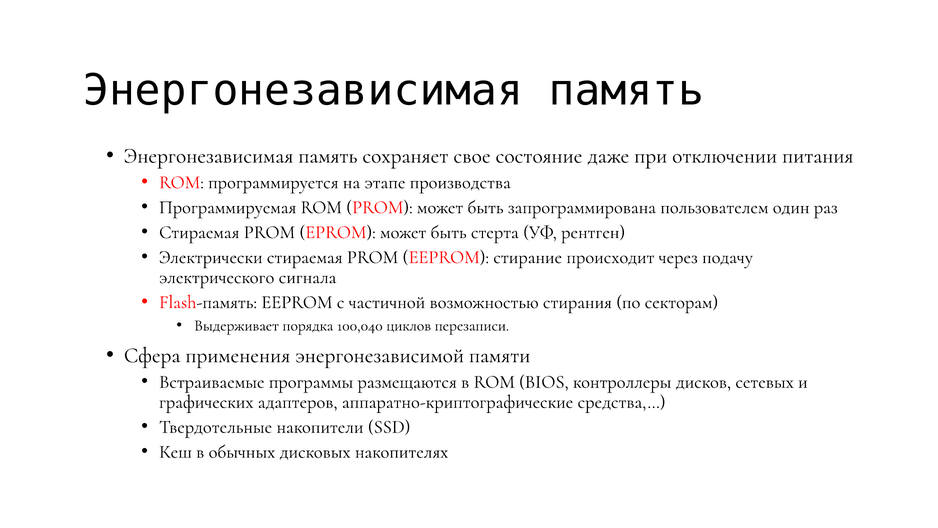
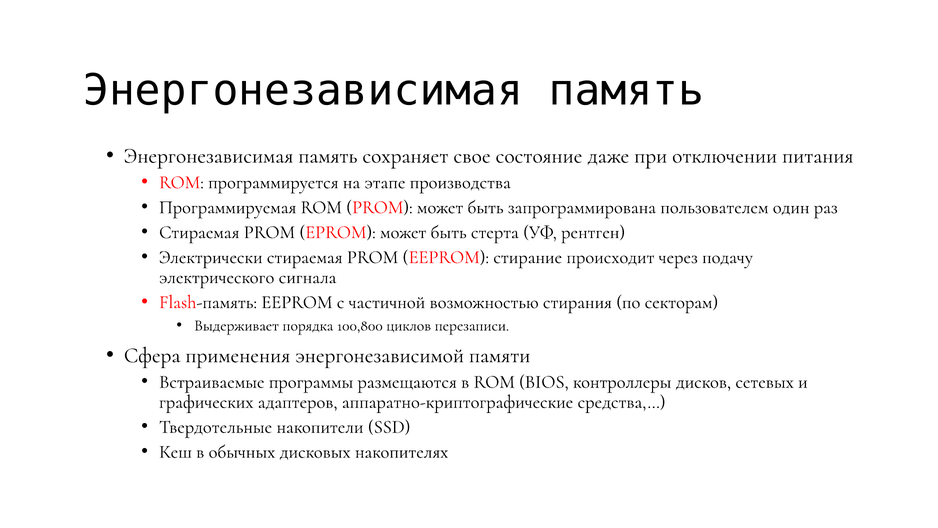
100,040: 100,040 -> 100,800 (360, 325)
